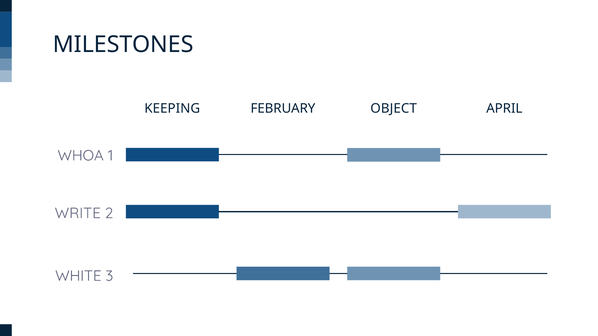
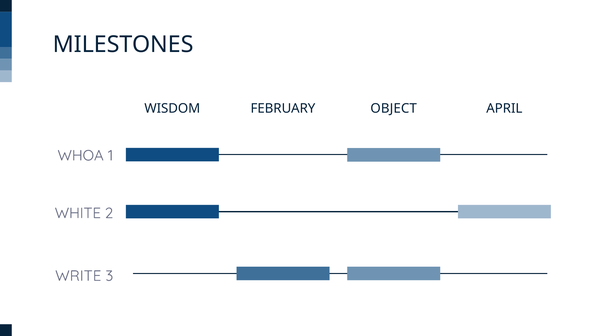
KEEPING: KEEPING -> WISDOM (172, 108)
WRITE: WRITE -> WHITE (78, 213)
WHITE: WHITE -> WRITE (78, 276)
